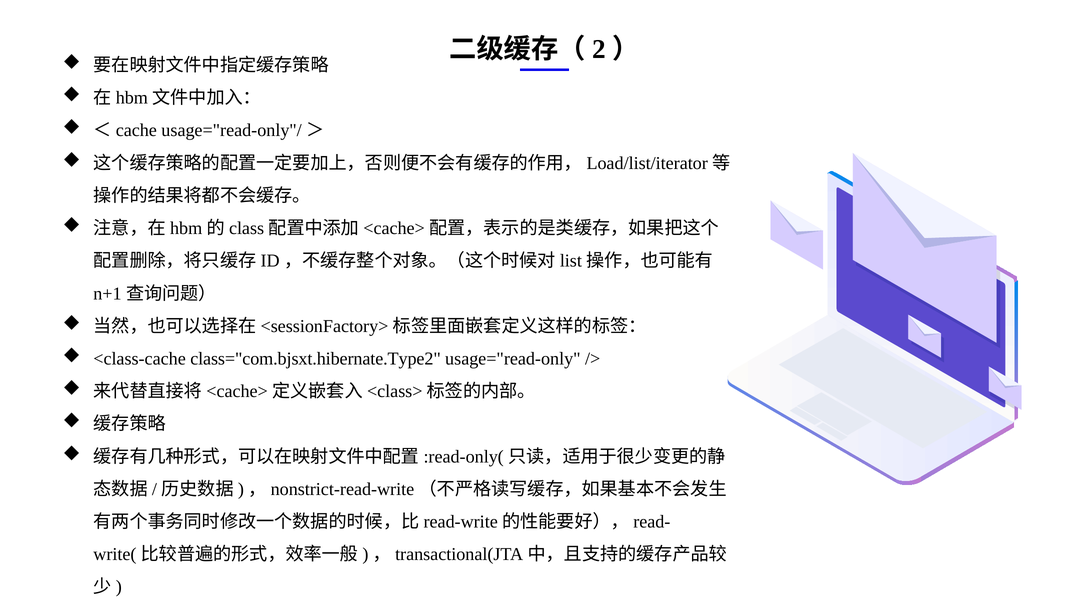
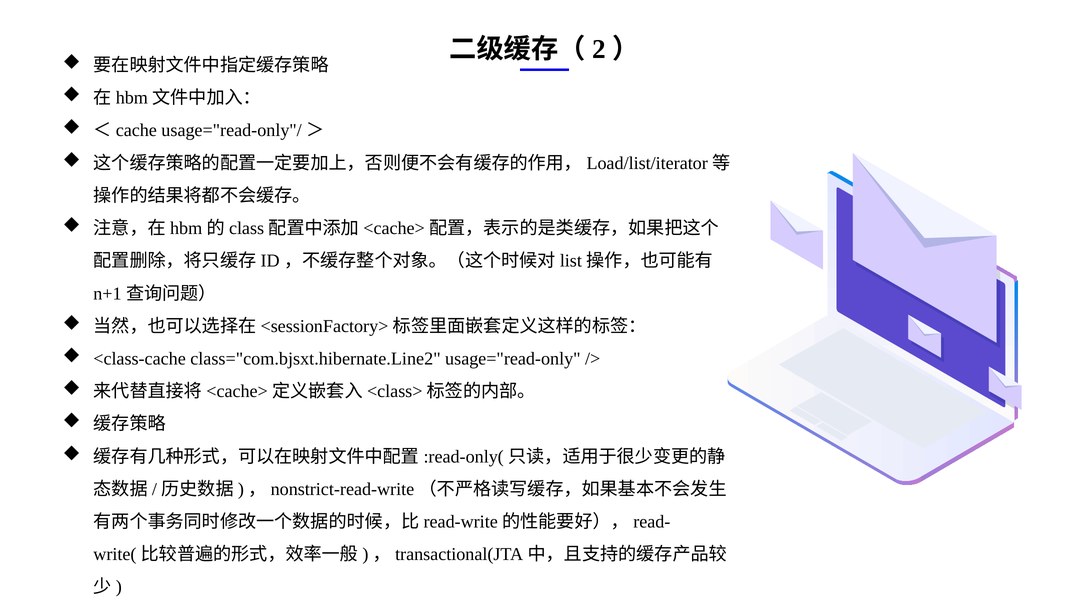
class="com.bjsxt.hibernate.Type2: class="com.bjsxt.hibernate.Type2 -> class="com.bjsxt.hibernate.Line2 (315, 359)
